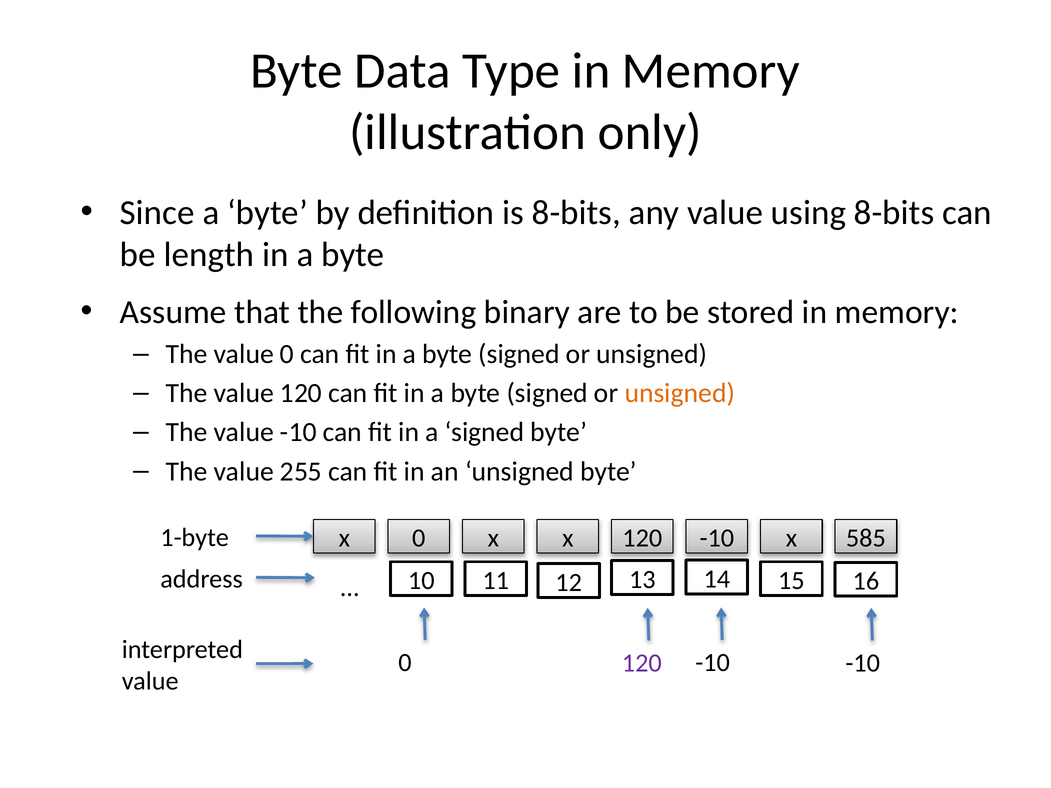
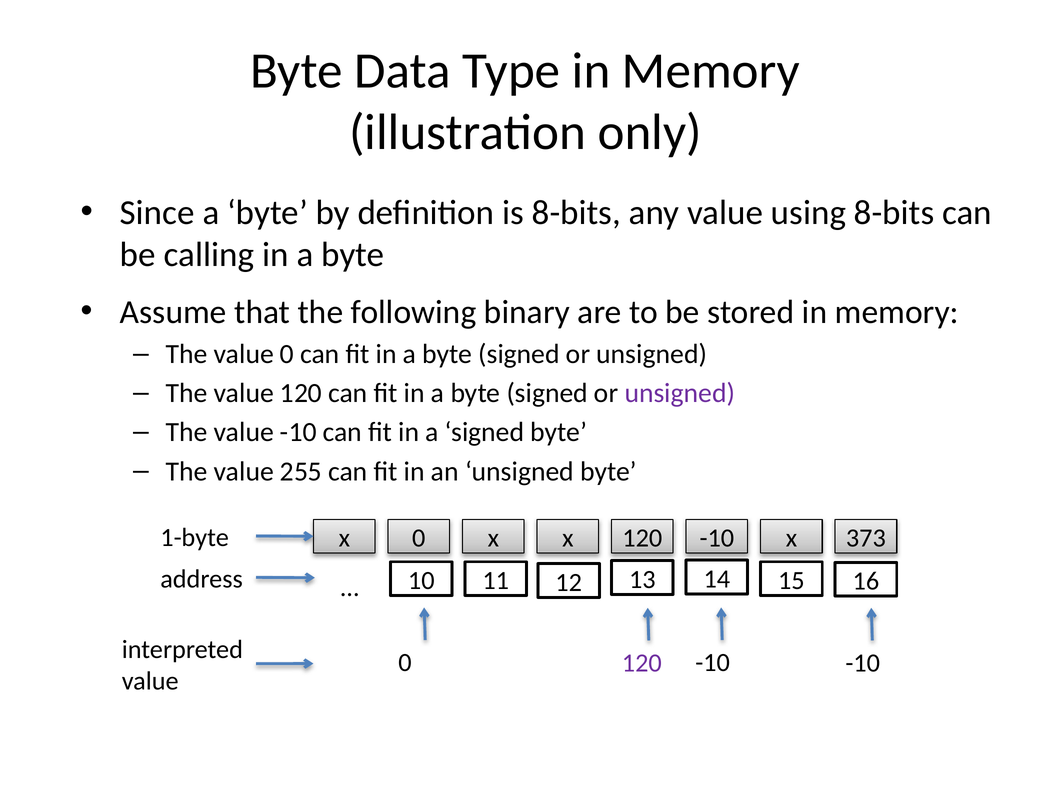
length: length -> calling (209, 255)
unsigned colour: orange -> purple (680, 393)
585: 585 -> 373 (866, 538)
